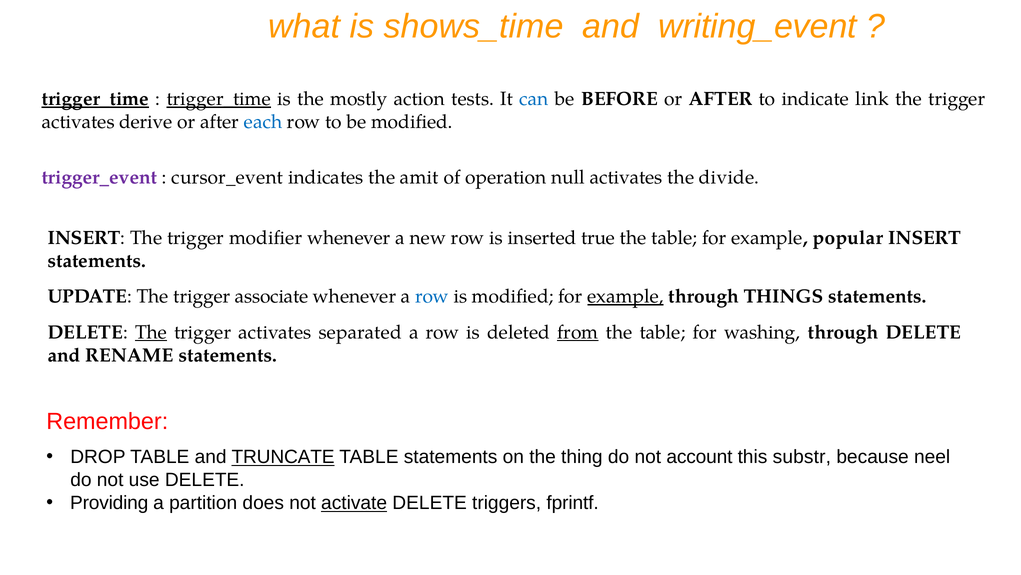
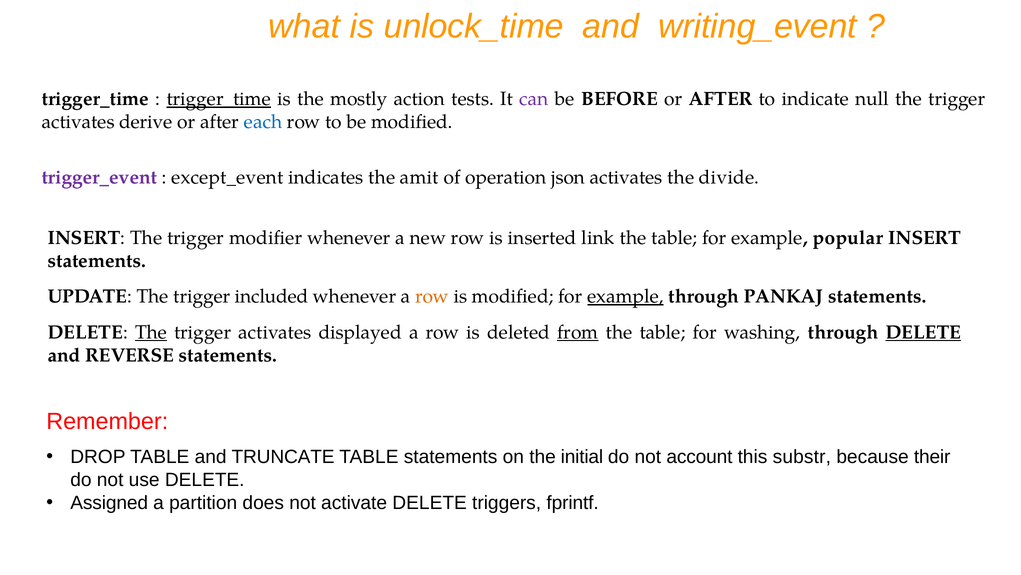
shows_time: shows_time -> unlock_time (474, 27)
trigger_time underline: present -> none (95, 99)
can colour: blue -> purple (534, 99)
link: link -> null (872, 99)
cursor_event: cursor_event -> except_event (227, 177)
null: null -> json (568, 177)
true: true -> link (598, 237)
associate: associate -> included (272, 296)
row colour: blue -> orange (432, 296)
THINGS: THINGS -> PANKAJ (783, 296)
separated: separated -> displayed (360, 332)
DELETE underline: none -> present (923, 332)
RENAME: RENAME -> REVERSE (130, 355)
TRUNCATE underline: present -> none (283, 457)
thing: thing -> initial (582, 457)
neel: neel -> their (932, 457)
Providing: Providing -> Assigned (109, 503)
activate underline: present -> none (354, 503)
